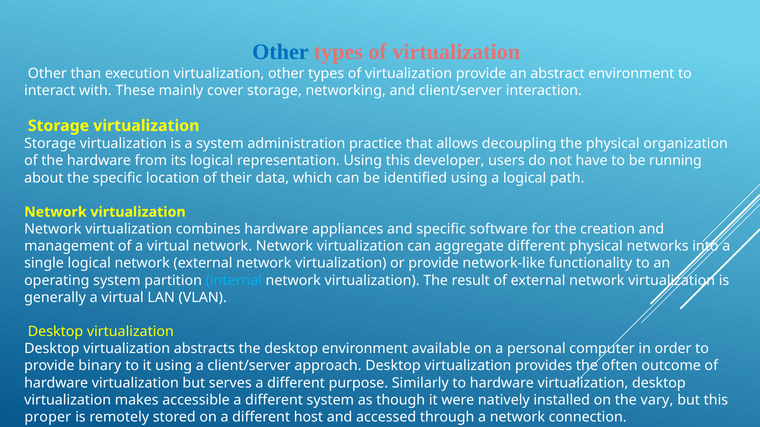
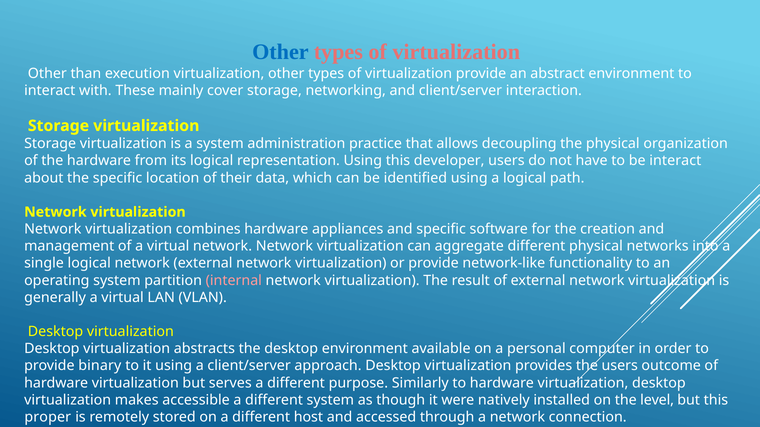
be running: running -> interact (675, 161)
internal colour: light blue -> pink (234, 281)
the often: often -> users (620, 366)
vary: vary -> level (657, 400)
